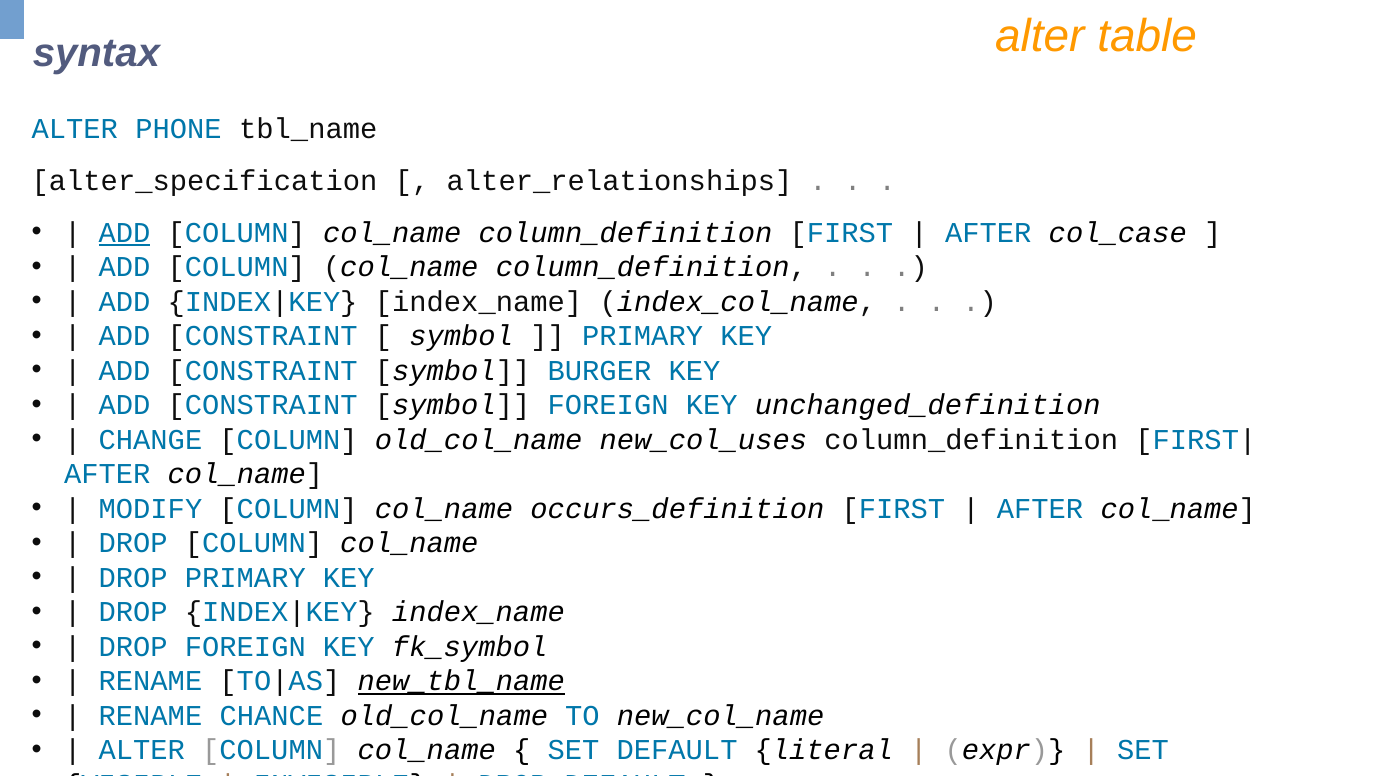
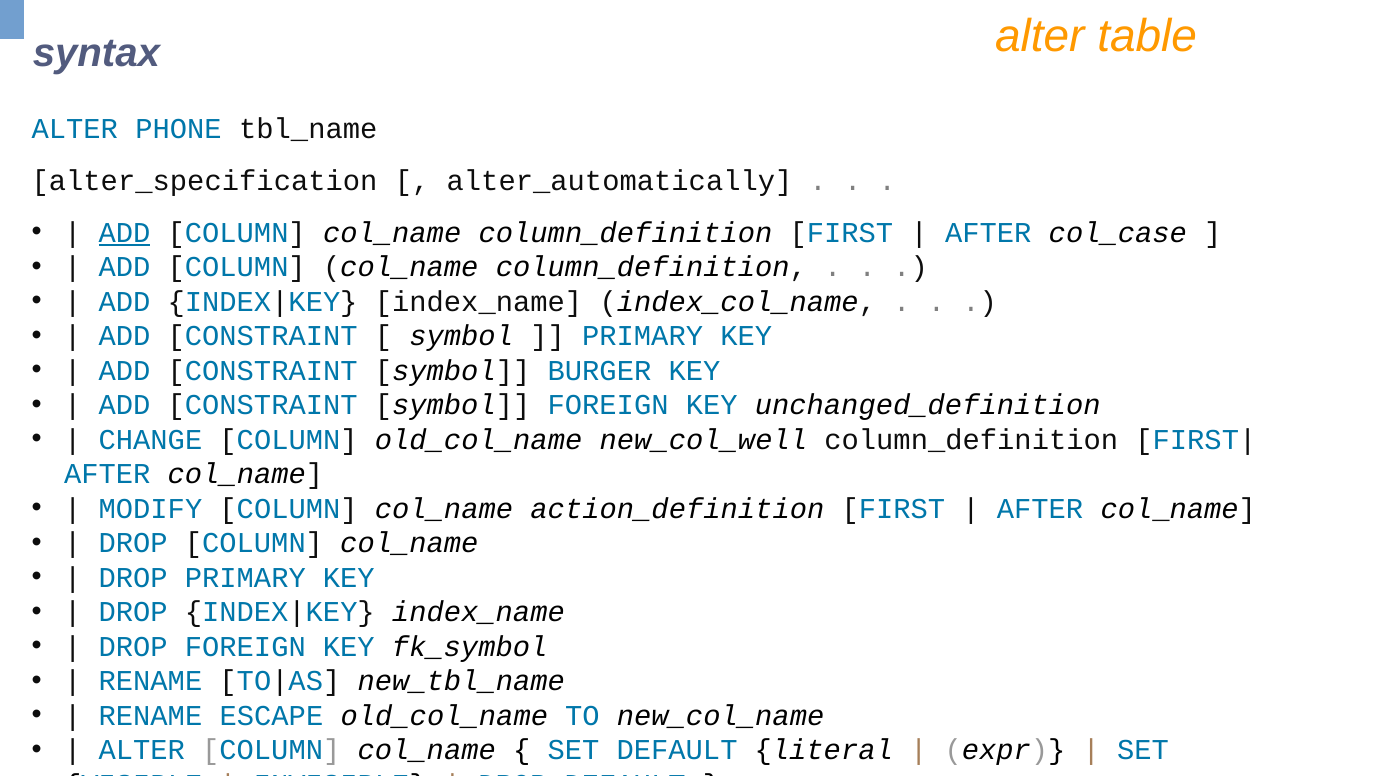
alter_relationships: alter_relationships -> alter_automatically (620, 181)
new_col_uses: new_col_uses -> new_col_well (703, 440)
occurs_definition: occurs_definition -> action_definition (677, 509)
new_tbl_name underline: present -> none (461, 682)
CHANCE: CHANCE -> ESCAPE (271, 716)
